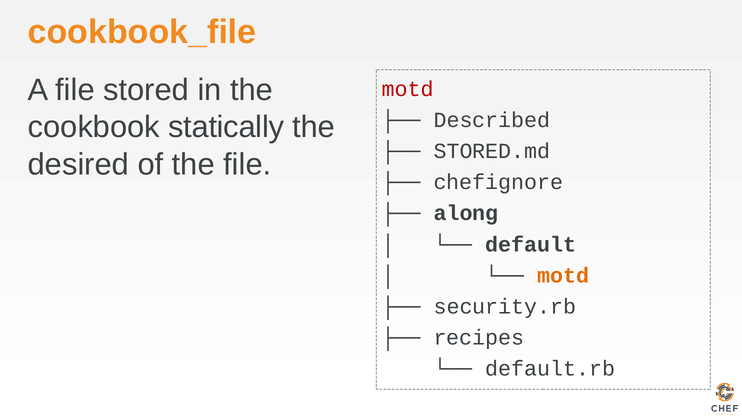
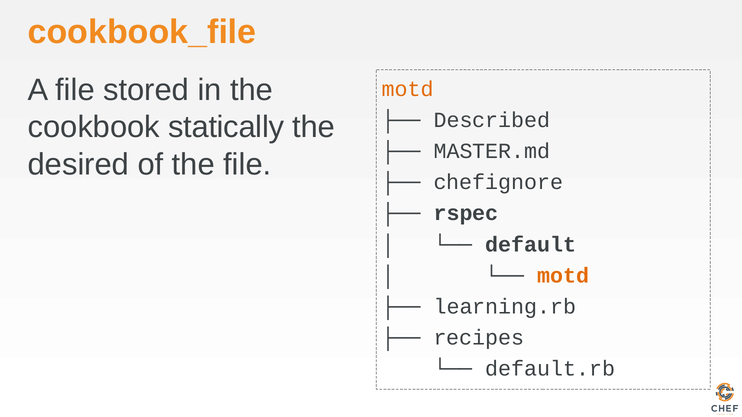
motd colour: red -> orange (408, 89)
STORED.md: STORED.md -> MASTER.md (492, 151)
along: along -> rspec (466, 214)
security.rb: security.rb -> learning.rb (505, 307)
